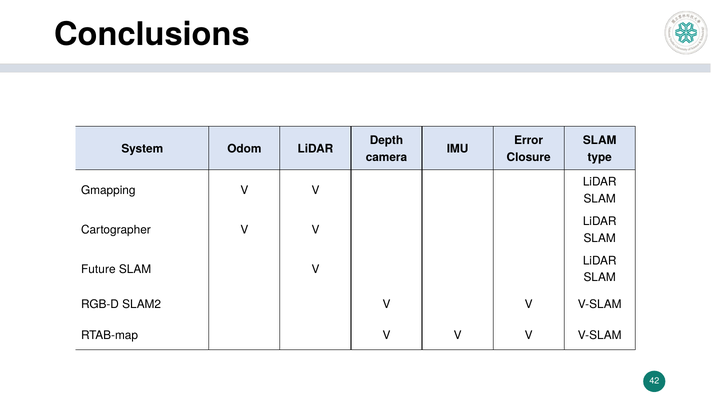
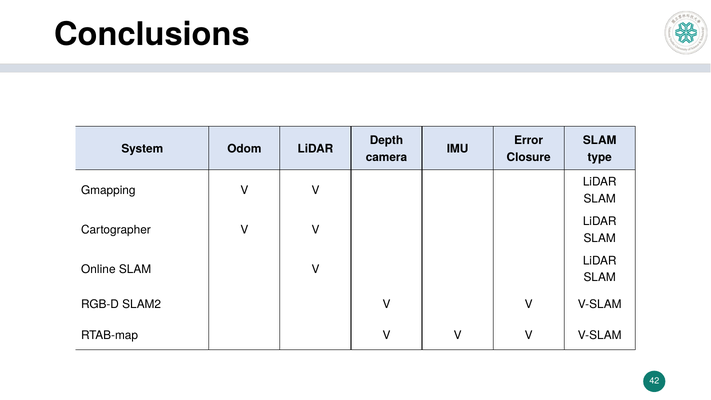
Future: Future -> Online (98, 269)
